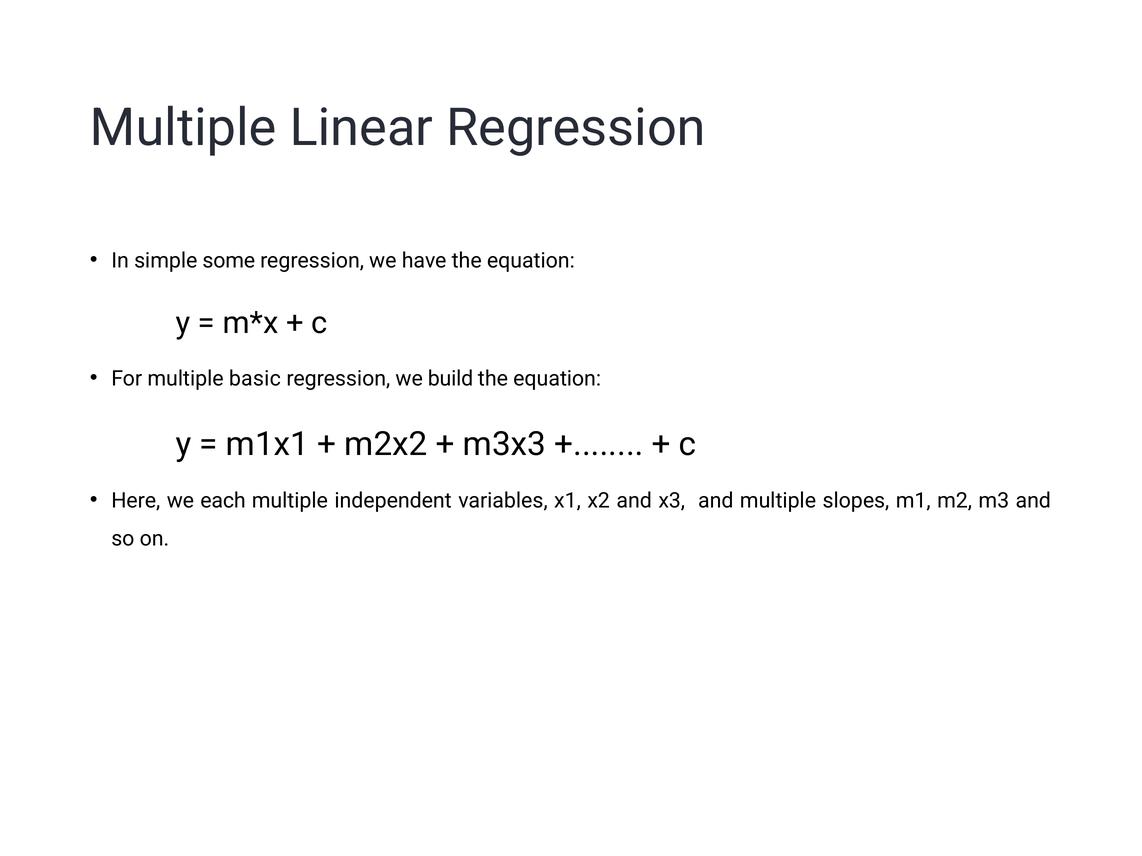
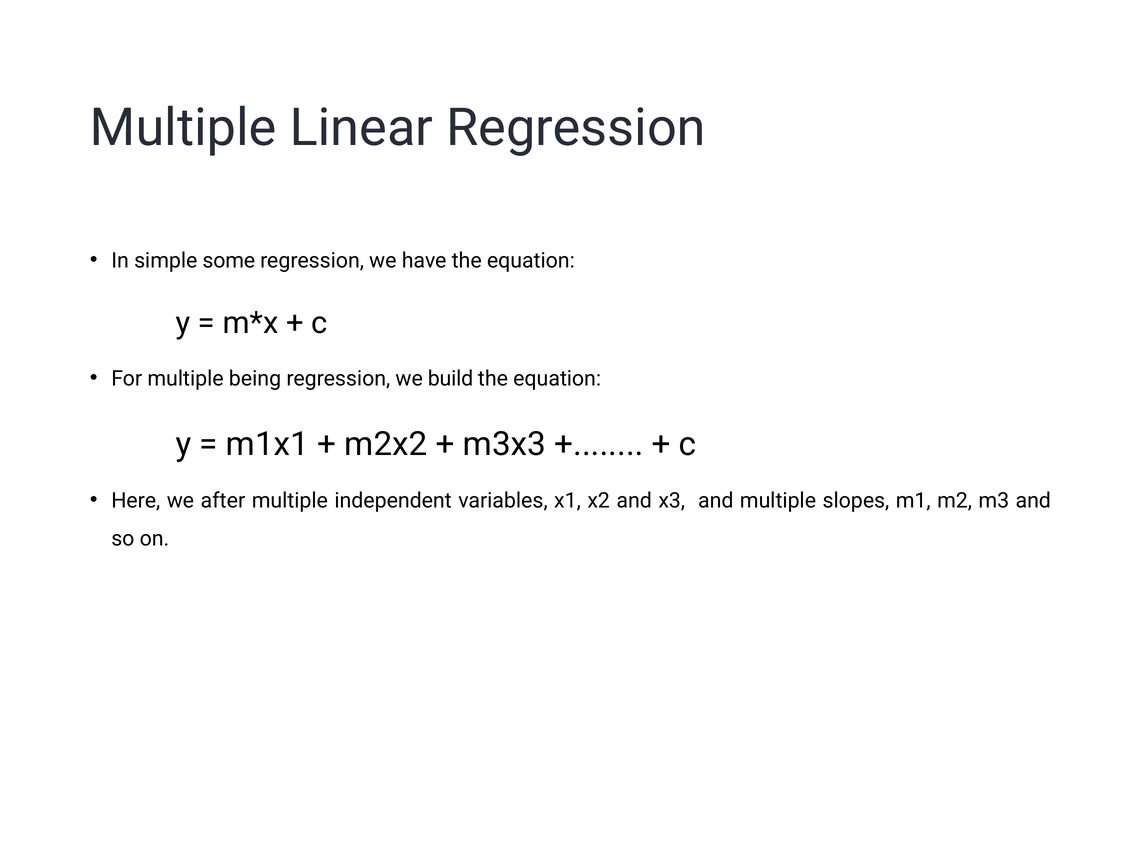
basic: basic -> being (255, 379)
each: each -> after (223, 501)
